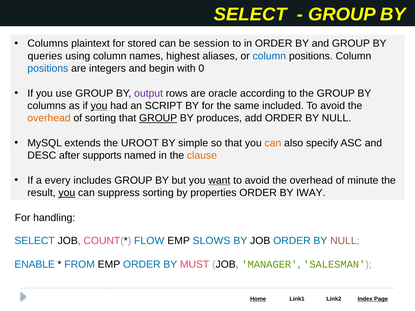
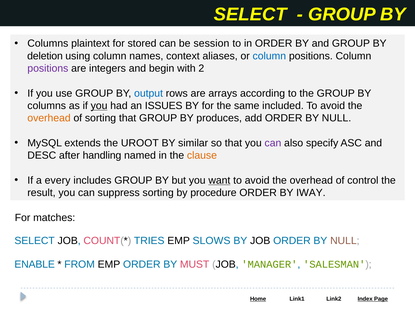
queries: queries -> deletion (45, 56)
highest: highest -> context (183, 56)
positions colour: blue -> purple (48, 68)
0: 0 -> 2 (201, 68)
output colour: purple -> blue (149, 93)
oracle: oracle -> arrays (223, 93)
SCRIPT: SCRIPT -> ISSUES (164, 106)
GROUP underline: present -> none (158, 118)
simple: simple -> similar (193, 143)
can colour: orange -> purple (273, 143)
supports: supports -> handling (102, 156)
minute: minute -> control (363, 181)
you underline: present -> none (67, 193)
properties: properties -> procedure (213, 193)
handling: handling -> matches (54, 218)
FLOW: FLOW -> TRIES (149, 241)
